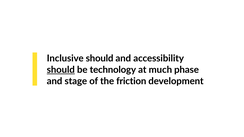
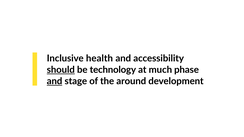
Inclusive should: should -> health (99, 59)
and underline: none -> present (55, 81)
friction: friction -> around (131, 81)
